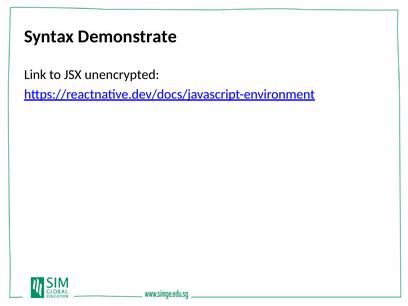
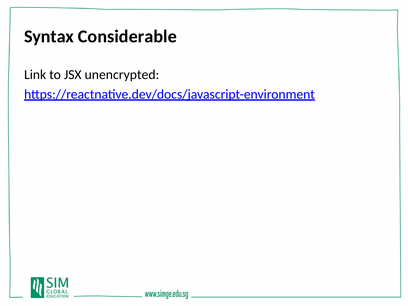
Demonstrate: Demonstrate -> Considerable (127, 37)
